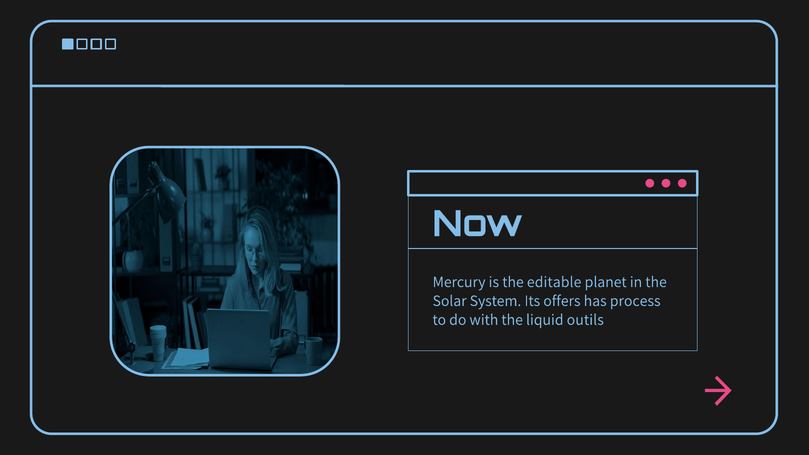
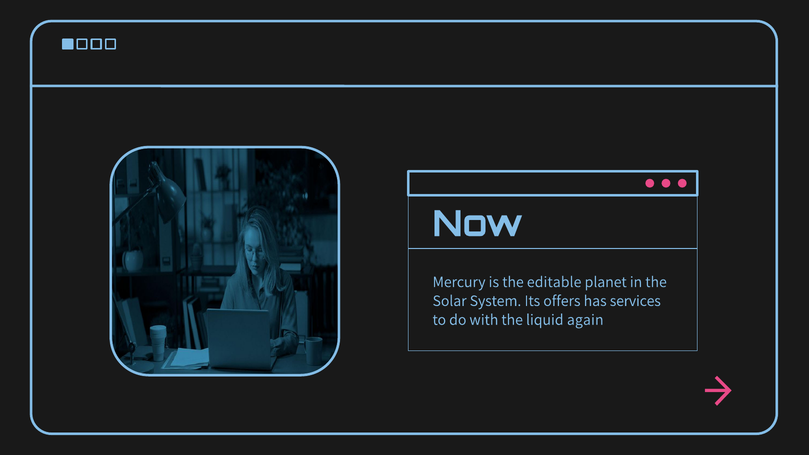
process: process -> services (635, 301)
outils: outils -> again (585, 320)
